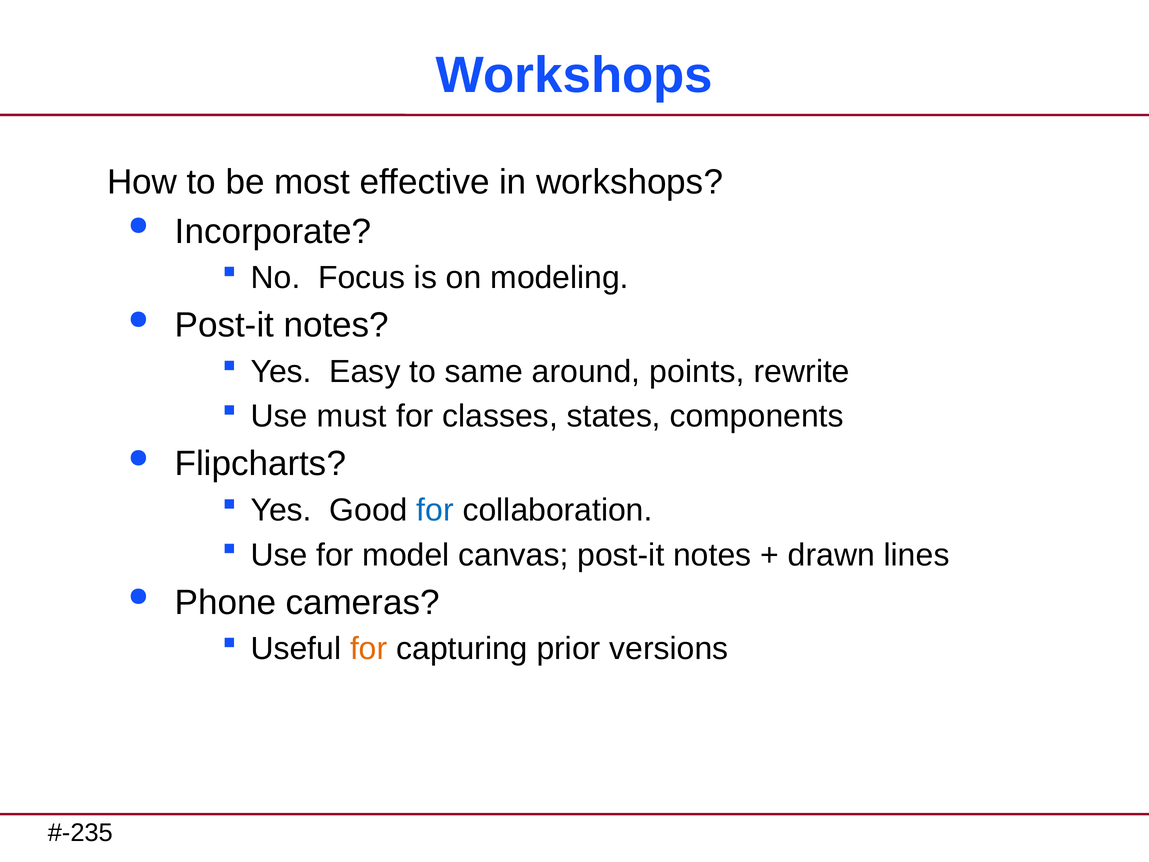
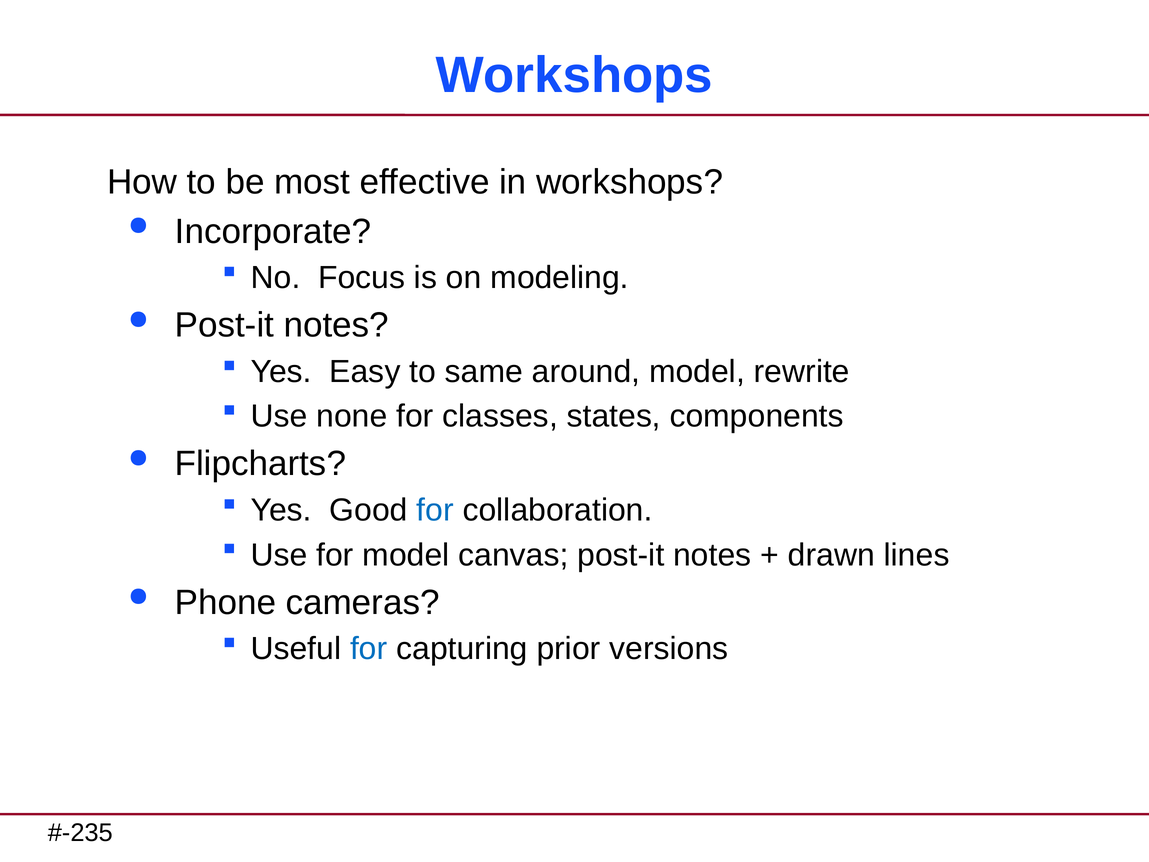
around points: points -> model (697, 372)
must: must -> none (352, 416)
for colour: orange -> blue (369, 649)
